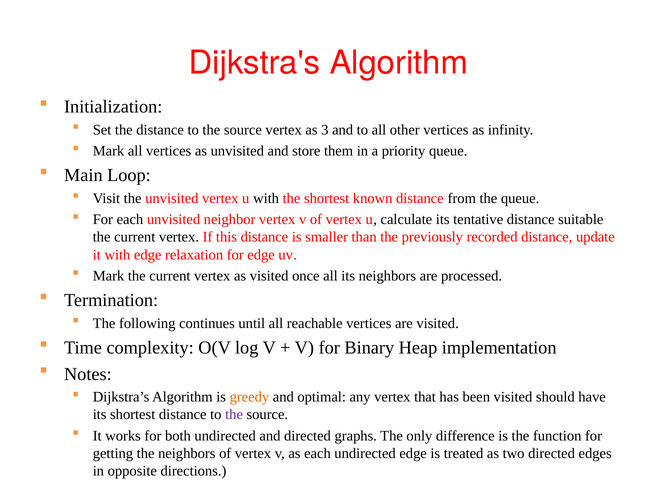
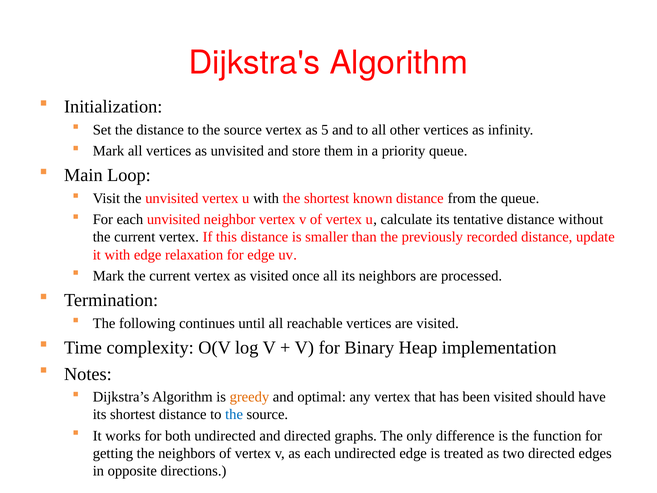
3: 3 -> 5 (325, 130)
suitable: suitable -> without (581, 220)
the colour: purple -> blue (234, 414)
